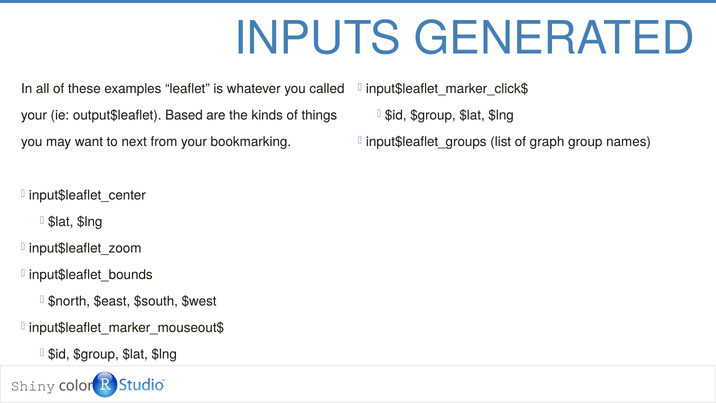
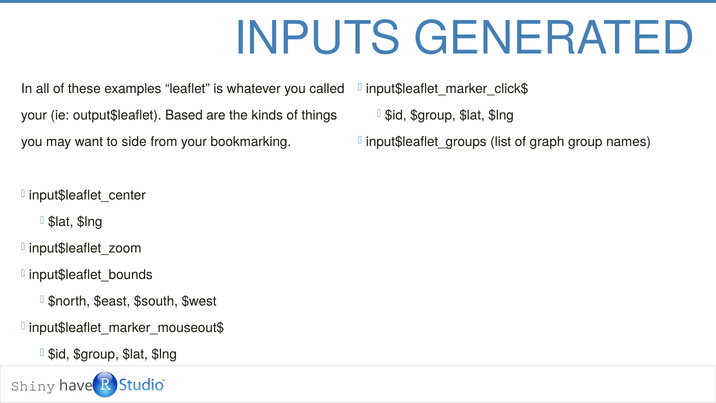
next: next -> side (134, 142)
color: color -> have (76, 385)
